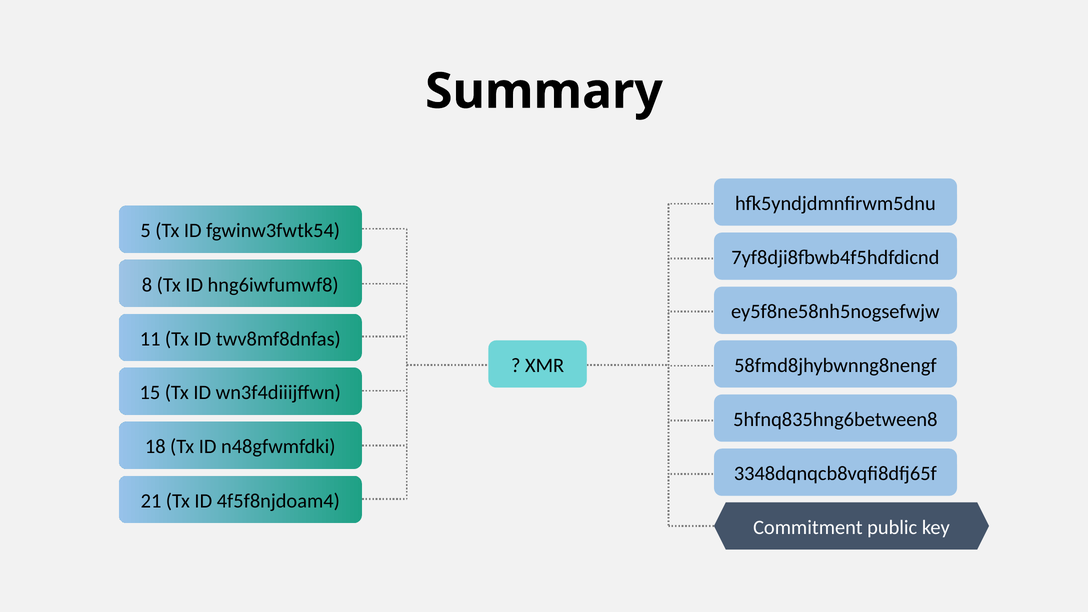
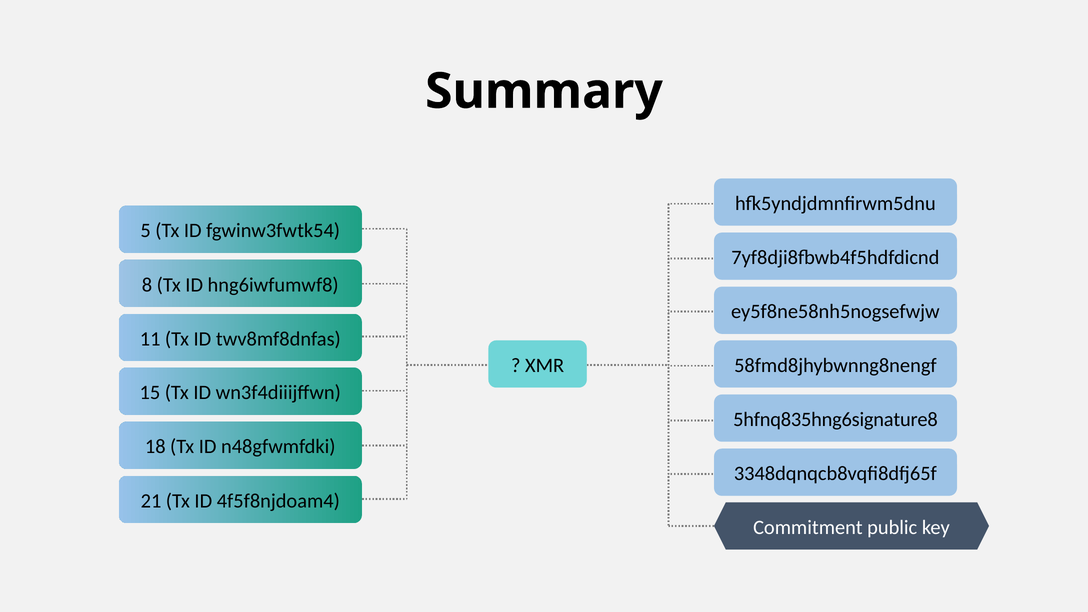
5hfnq835hng6between8: 5hfnq835hng6between8 -> 5hfnq835hng6signature8 (835, 420)
